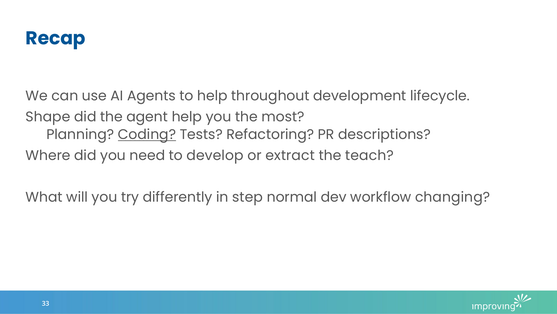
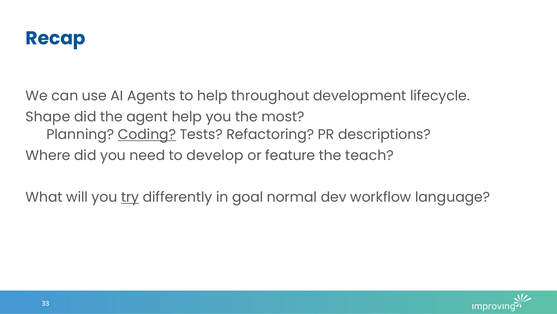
extract: extract -> feature (290, 155)
try underline: none -> present (130, 197)
step: step -> goal (248, 197)
changing: changing -> language (453, 197)
